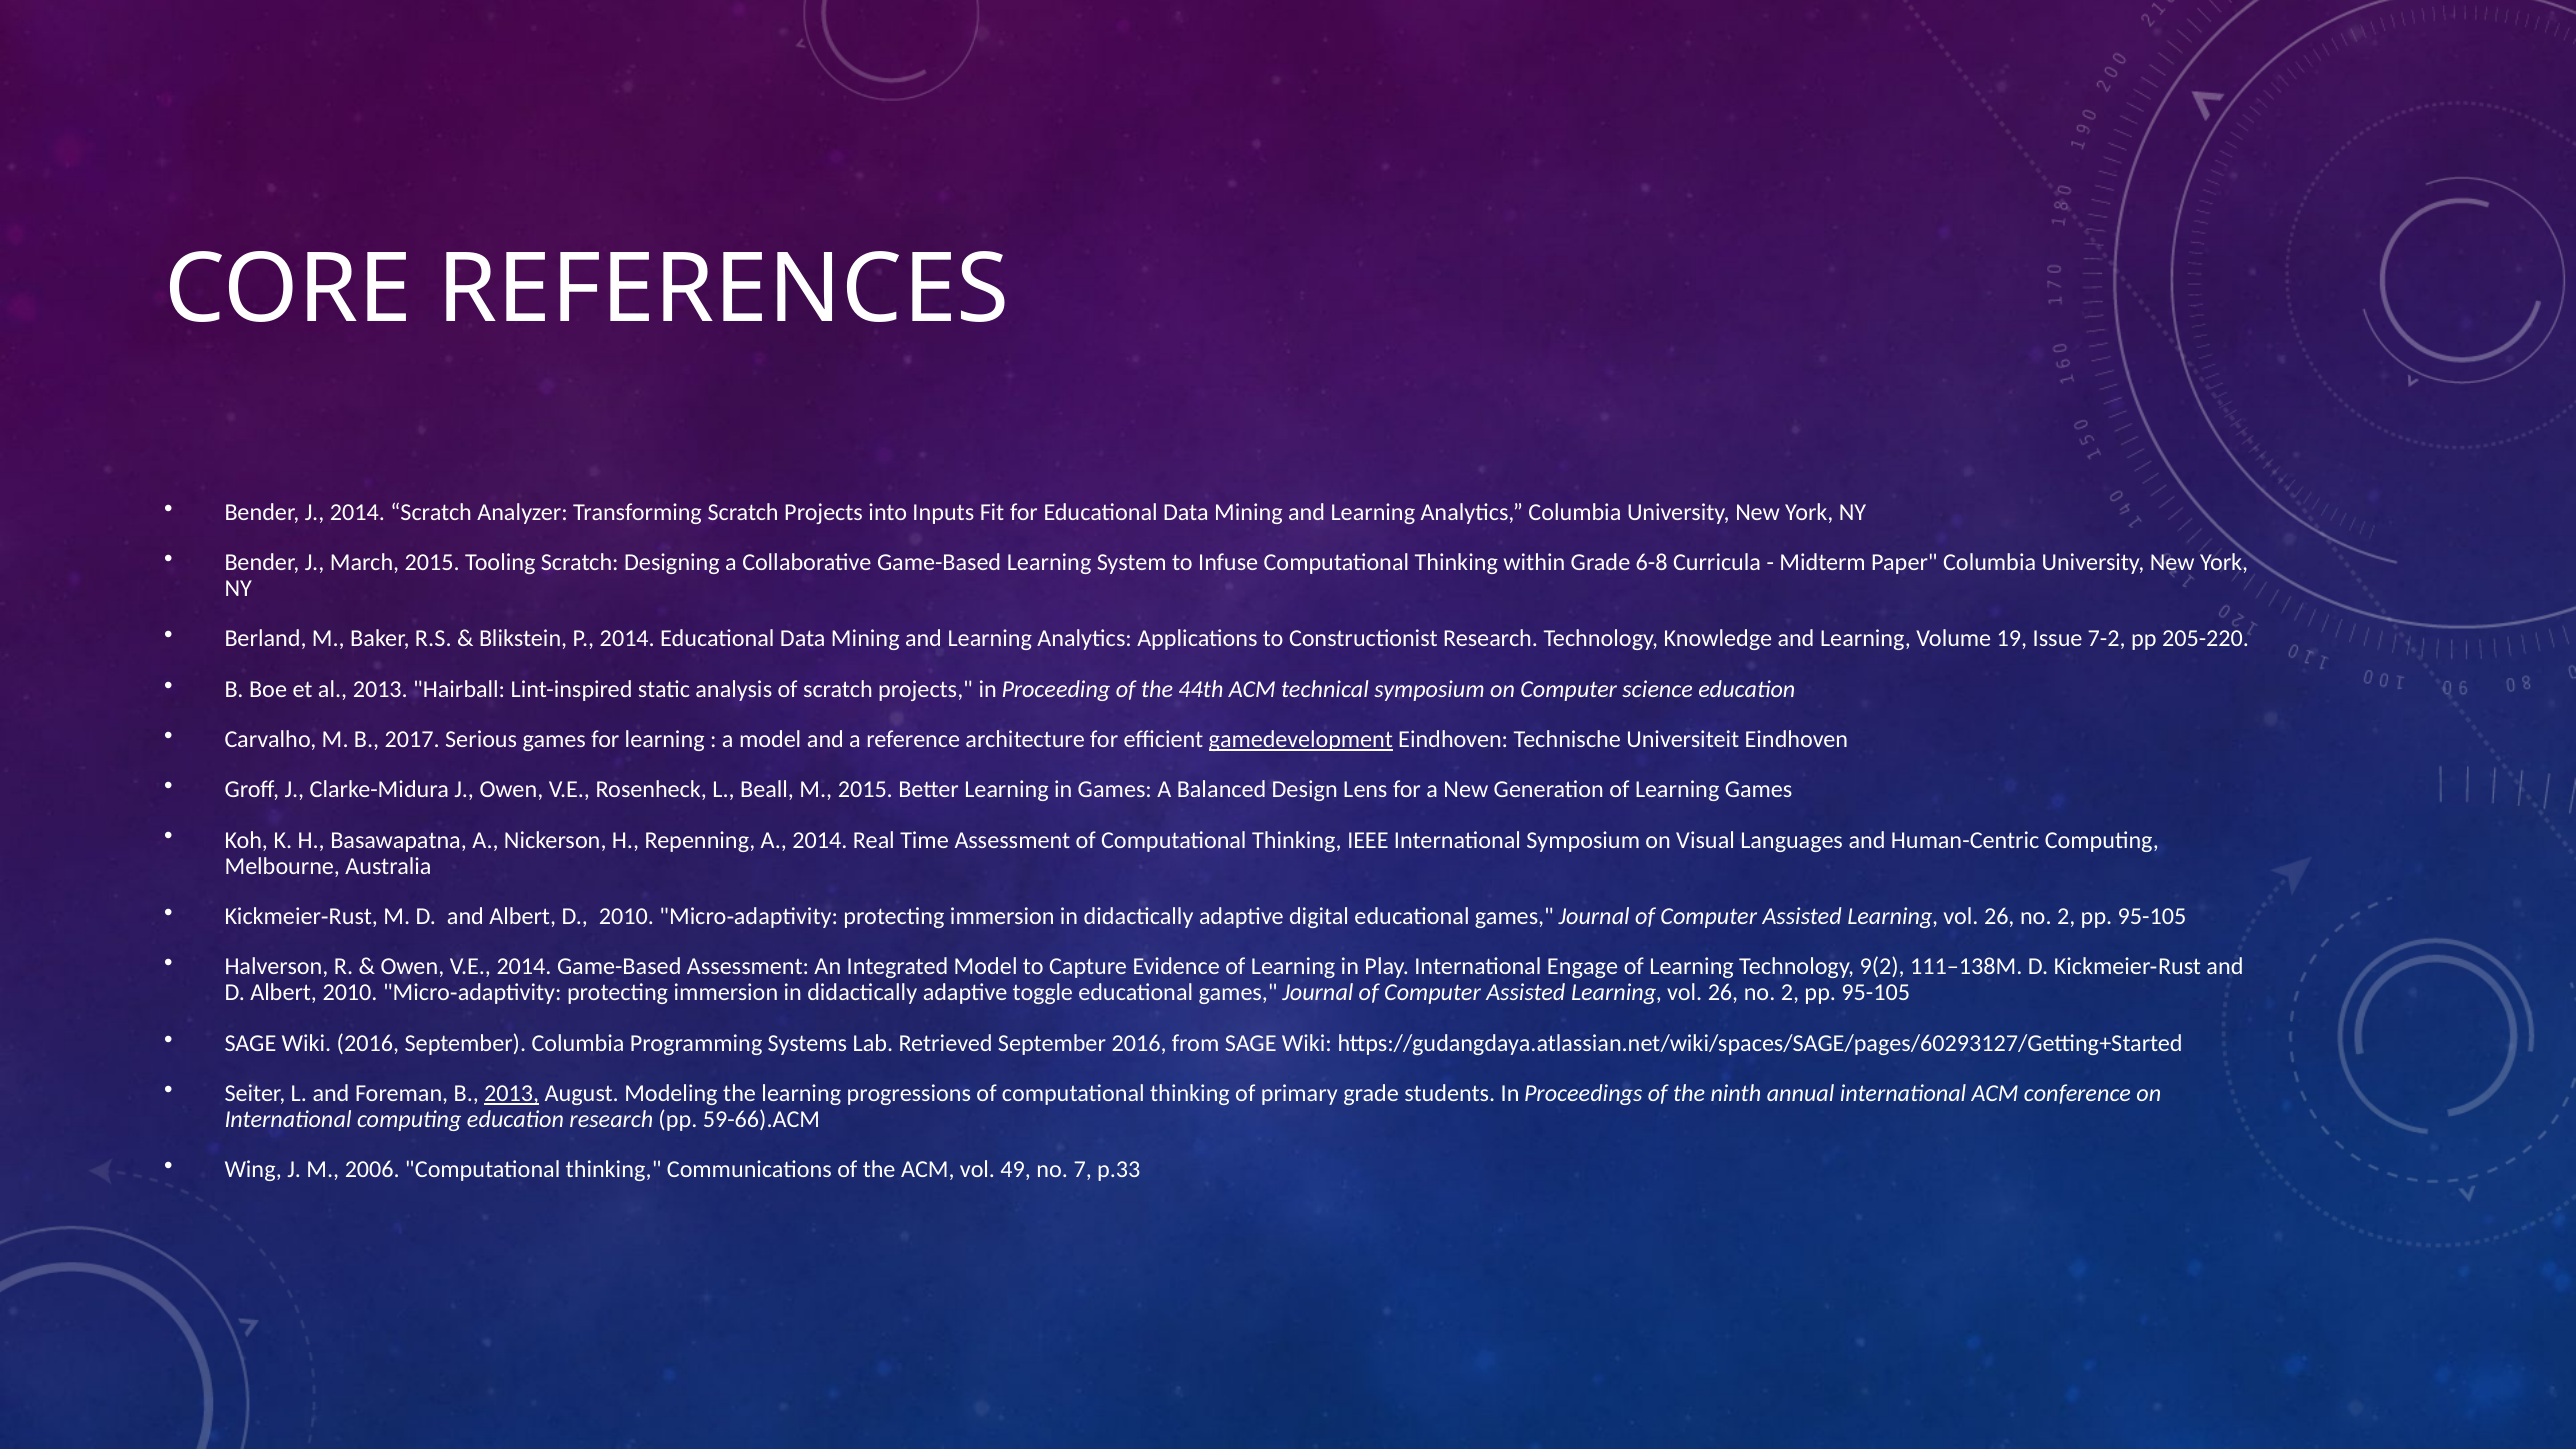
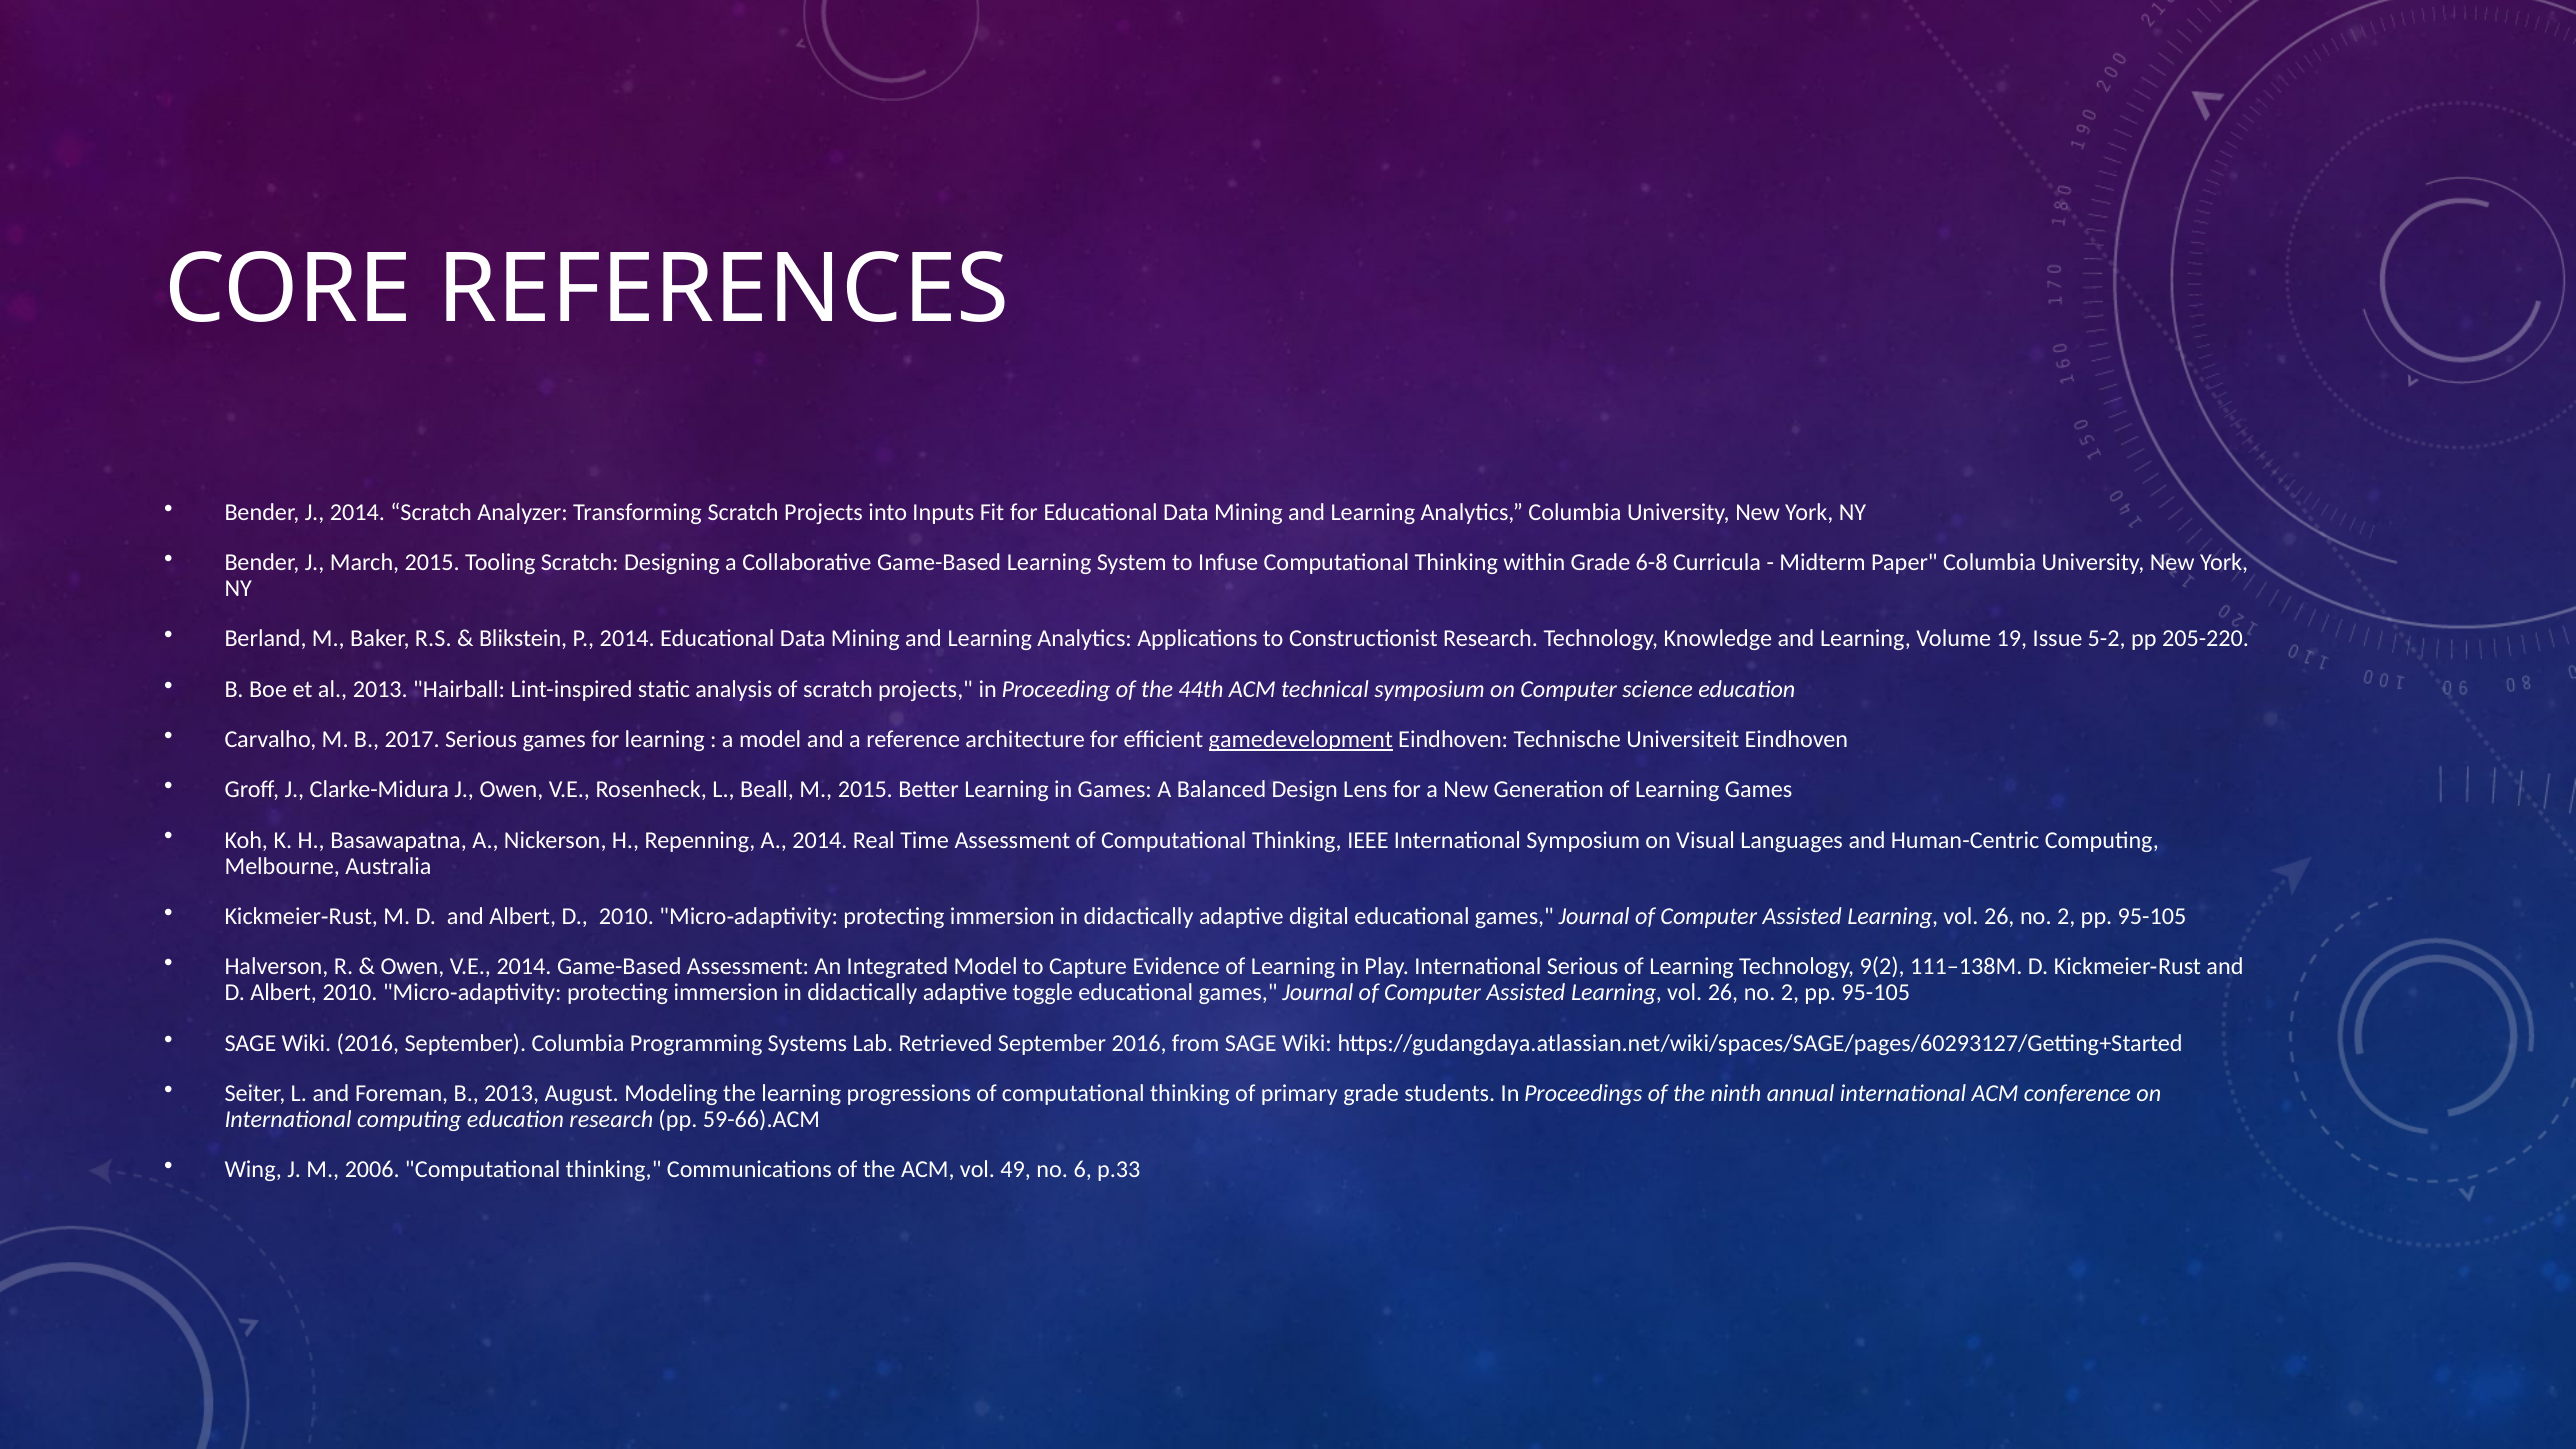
7-2: 7-2 -> 5-2 (2107, 639)
International Engage: Engage -> Serious (1583, 967)
2013 underline: present -> none (512, 1094)
7: 7 -> 6 (1083, 1170)
